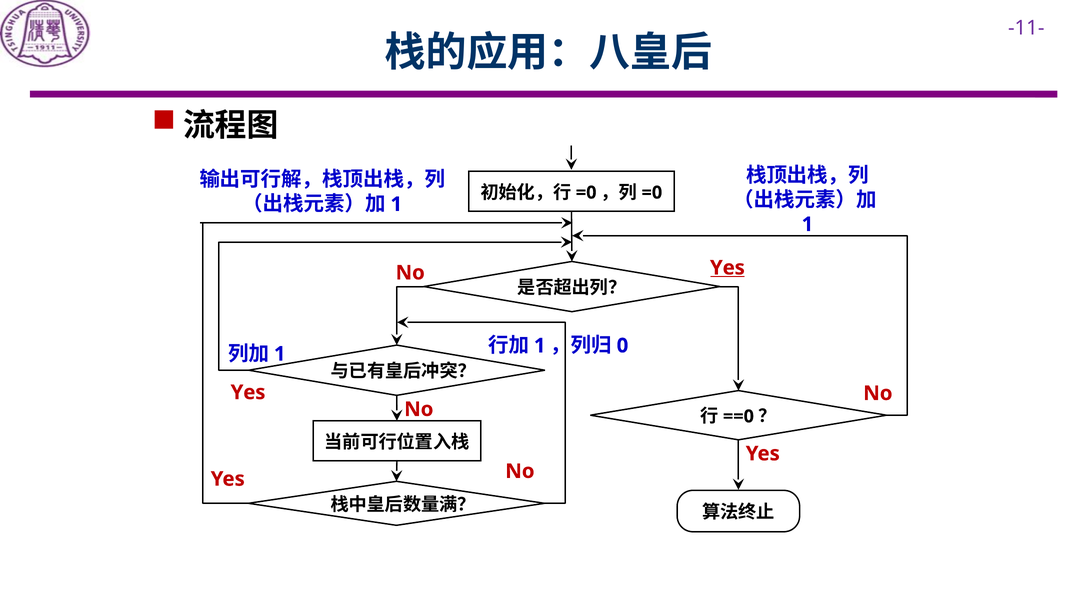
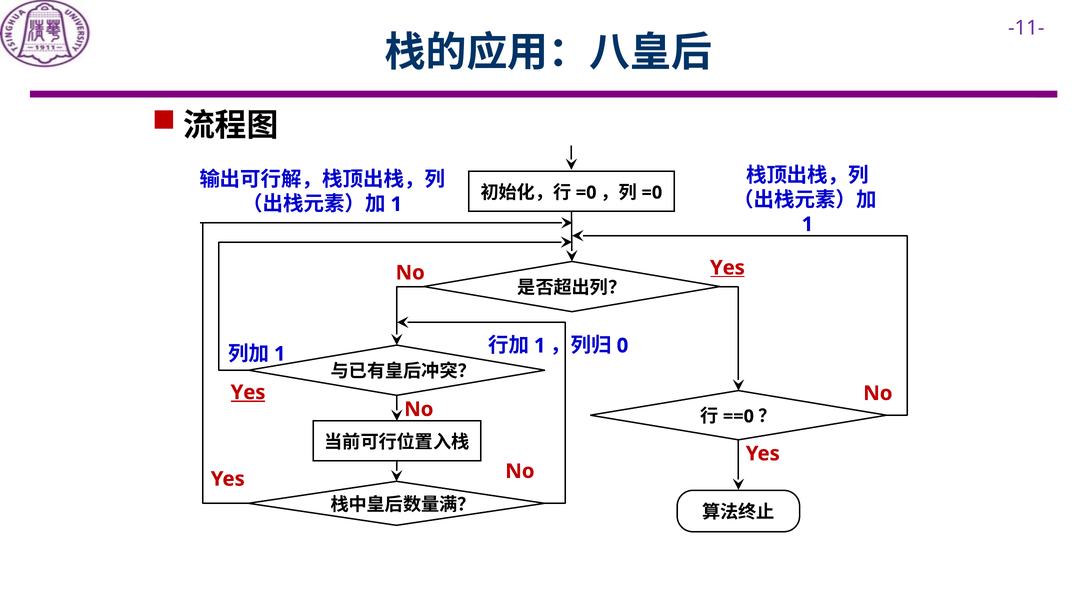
Yes underline: none -> present (248, 393)
